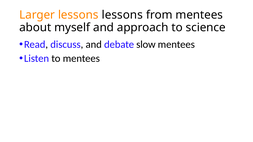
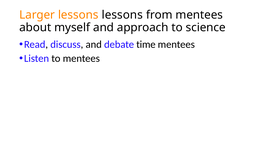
slow: slow -> time (146, 44)
